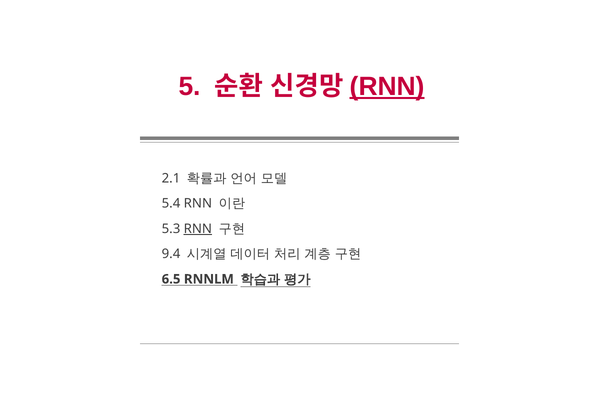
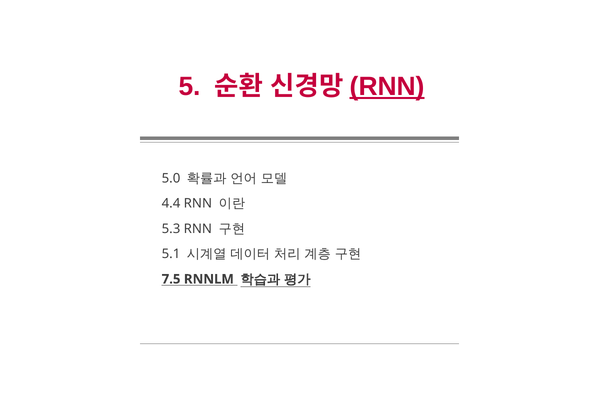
2.1: 2.1 -> 5.0 (171, 179)
5.4: 5.4 -> 4.4 (171, 204)
RNN underline: present -> none (198, 229)
9.4: 9.4 -> 5.1 (171, 254)
6.5: 6.5 -> 7.5 (171, 280)
